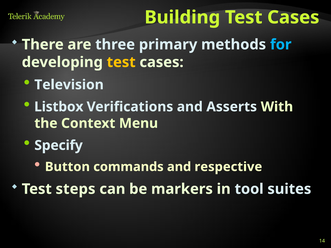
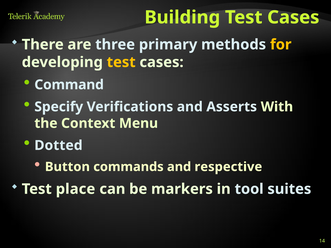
for colour: light blue -> yellow (281, 45)
Television: Television -> Command (69, 85)
Listbox: Listbox -> Specify (59, 107)
Specify: Specify -> Dotted (58, 146)
steps: steps -> place (76, 189)
